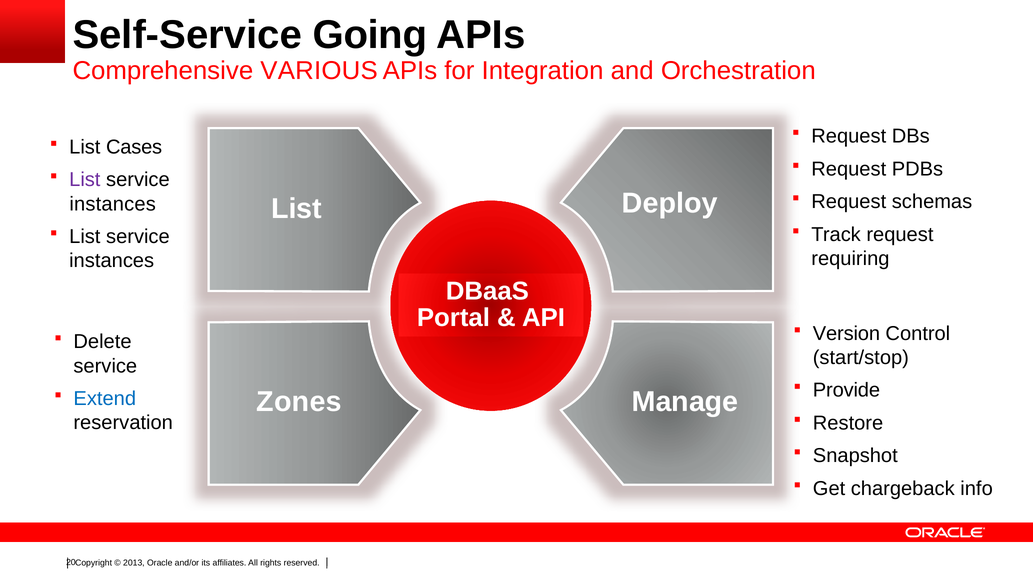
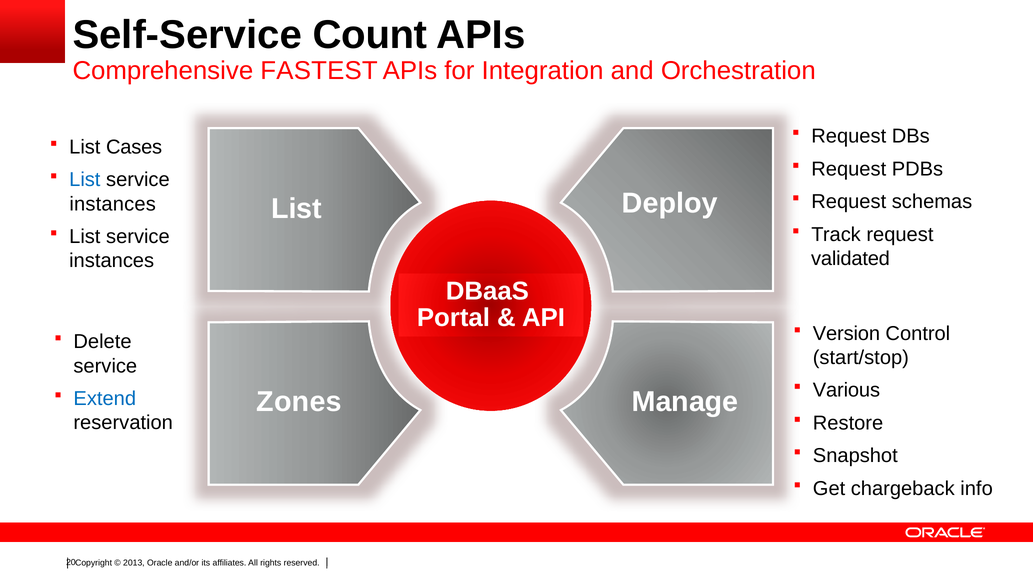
Going: Going -> Count (370, 35)
VARIOUS: VARIOUS -> FASTEST (319, 71)
List colour: purple -> blue (85, 180)
requiring: requiring -> validated (851, 259)
Provide: Provide -> Various (846, 390)
